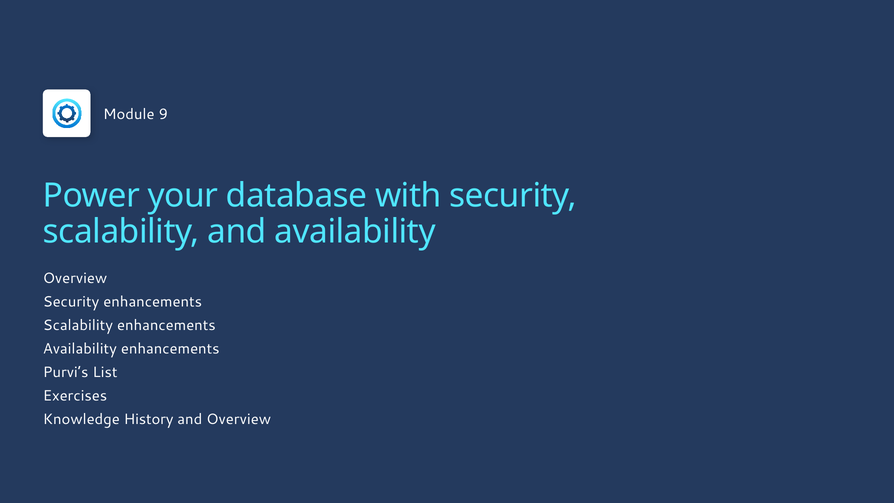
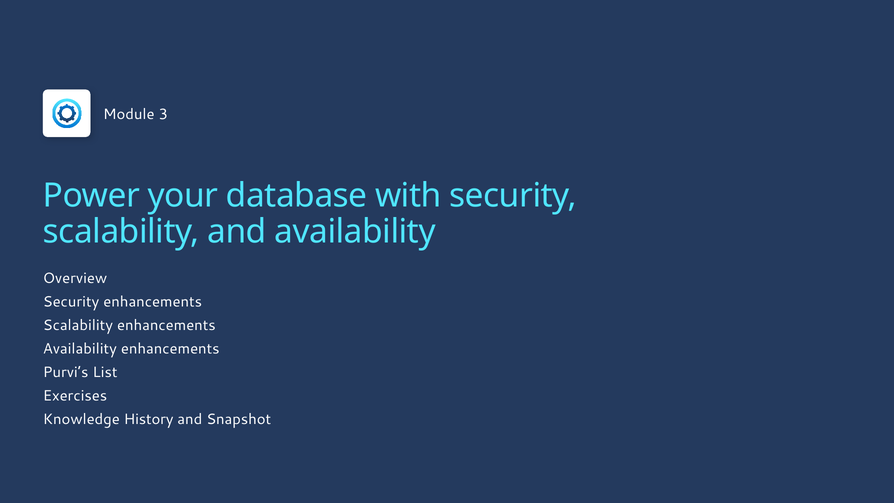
9: 9 -> 3 (163, 114)
and Overview: Overview -> Snapshot (239, 419)
